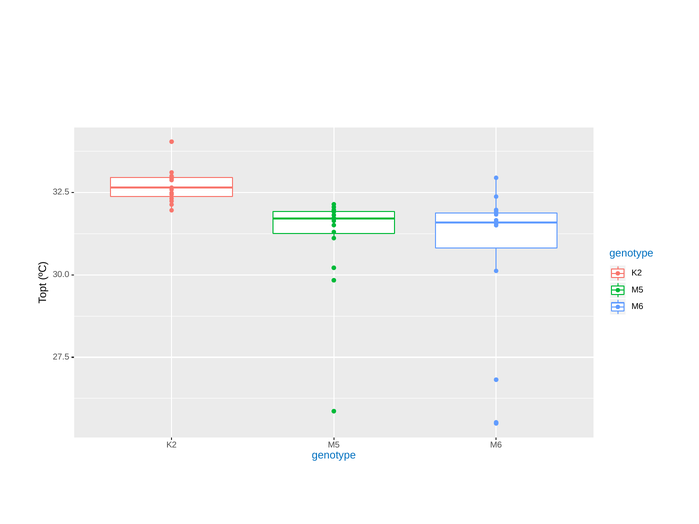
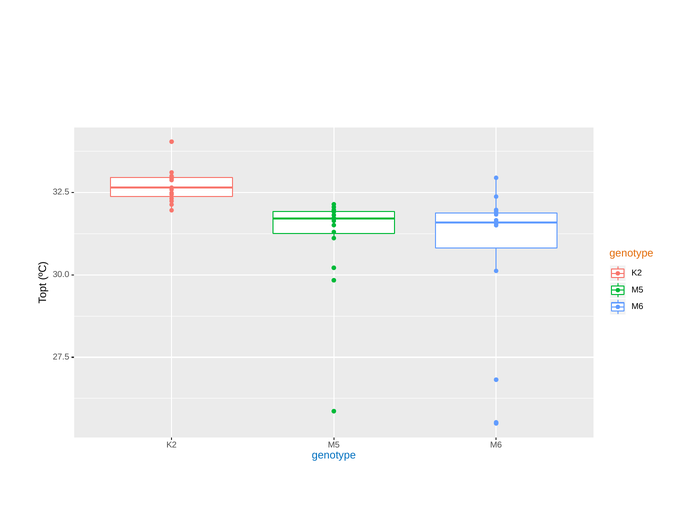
genotype colour: blue -> orange (631, 253)
